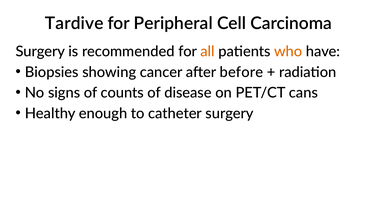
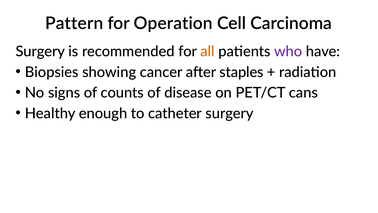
Tardive: Tardive -> Pattern (74, 23)
Peripheral: Peripheral -> Operation (173, 23)
who colour: orange -> purple (288, 51)
before: before -> staples (241, 72)
